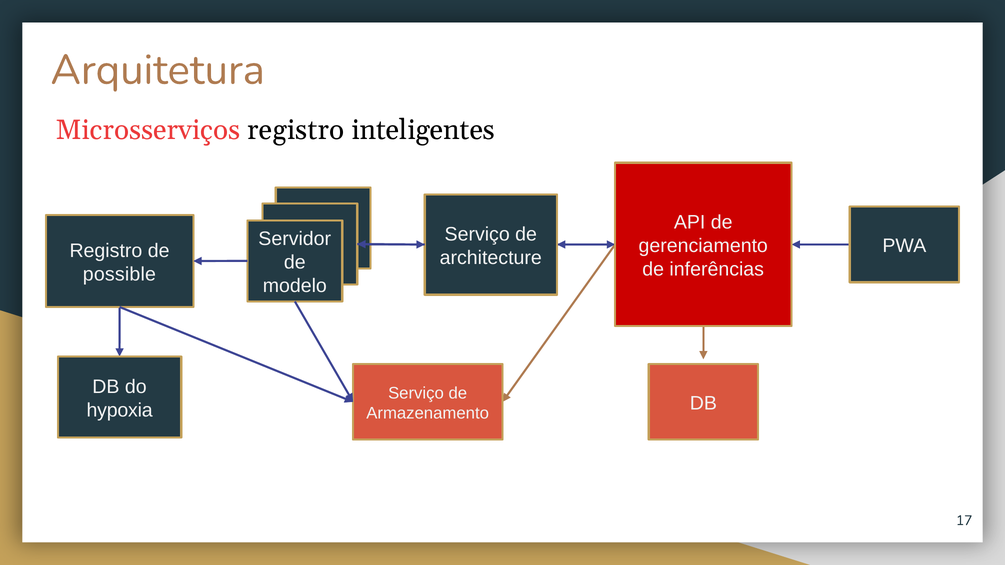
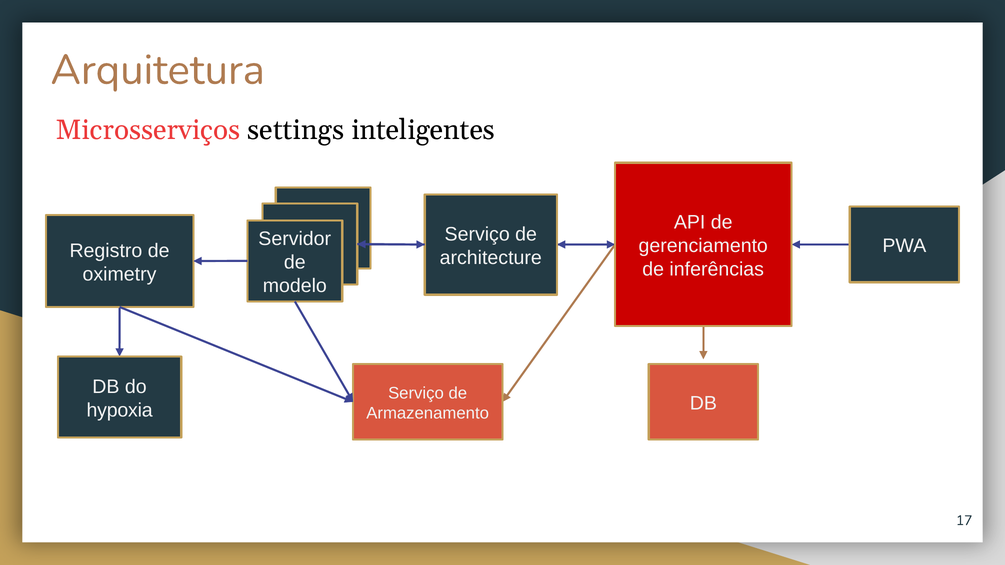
Microsserviços registro: registro -> settings (296, 130)
possible: possible -> oximetry (119, 274)
